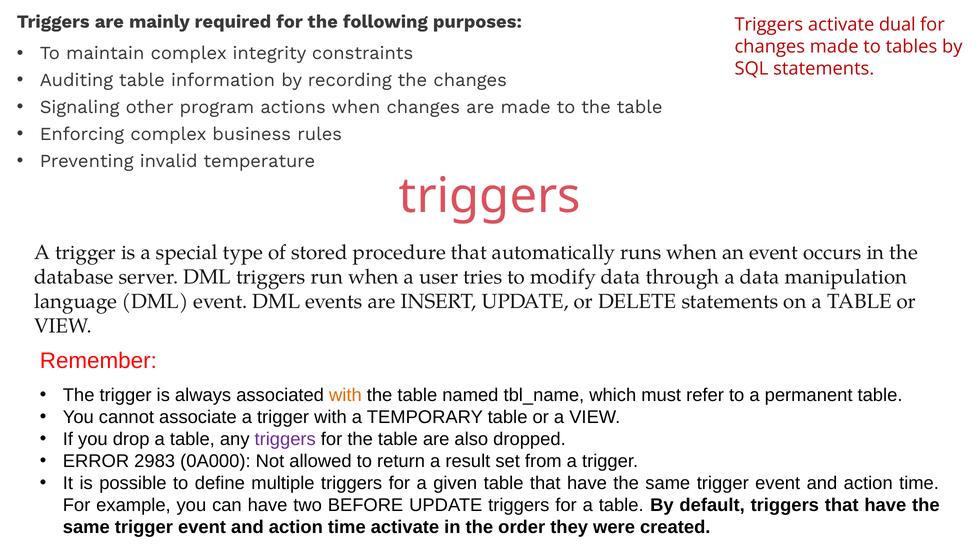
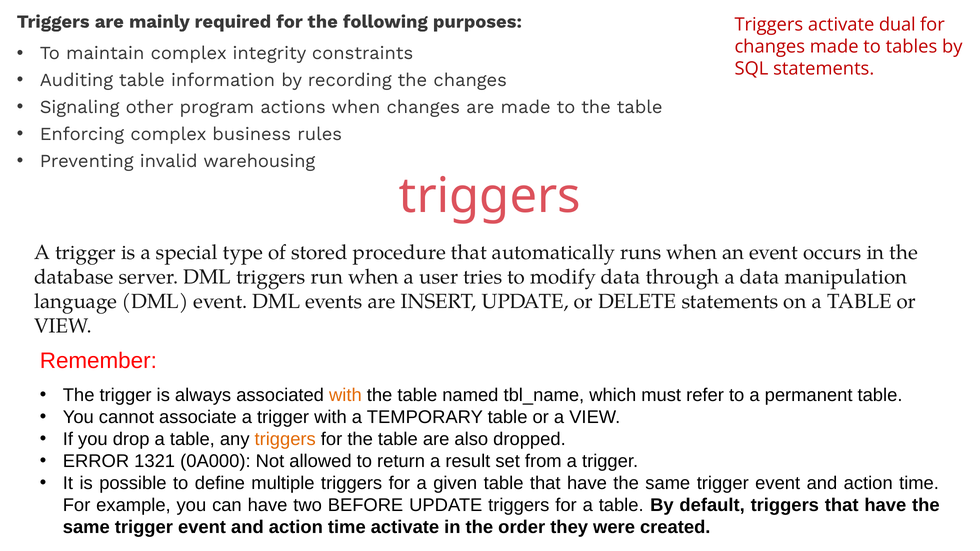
temperature: temperature -> warehousing (259, 161)
triggers colour: purple -> orange (285, 439)
2983: 2983 -> 1321 (155, 461)
